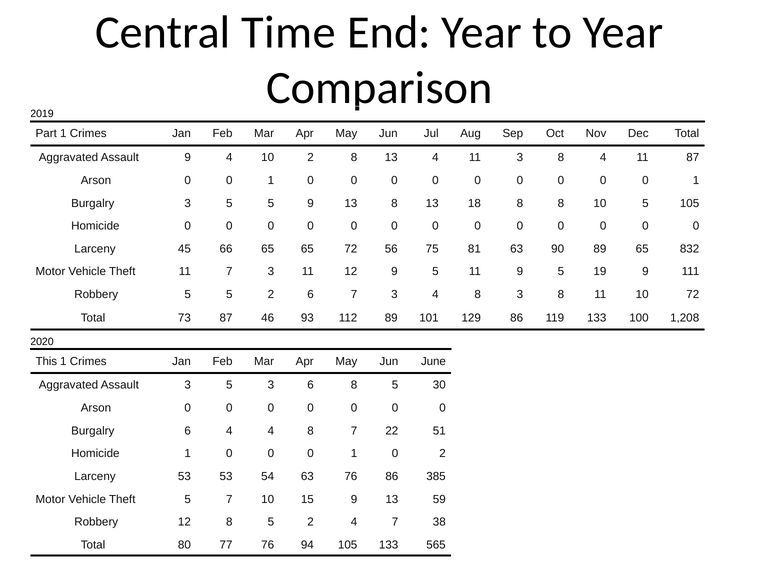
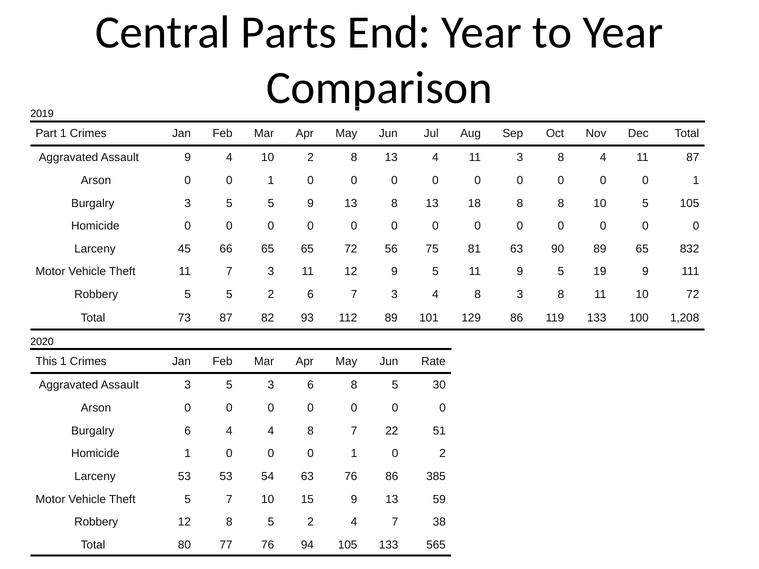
Time: Time -> Parts (289, 32)
46: 46 -> 82 (268, 318)
June: June -> Rate (433, 361)
